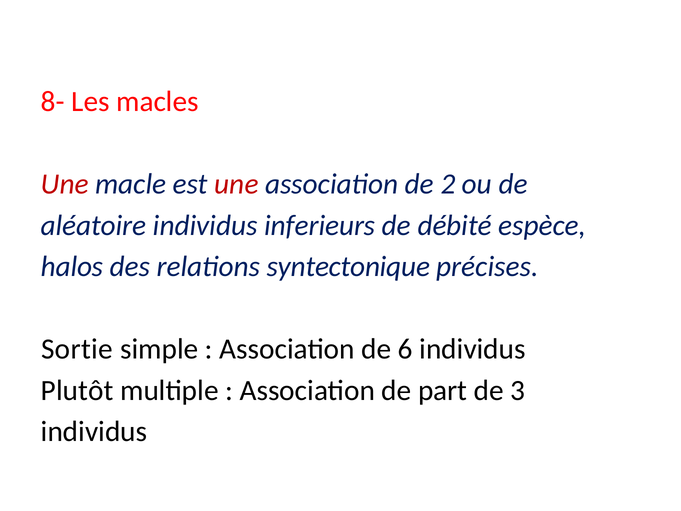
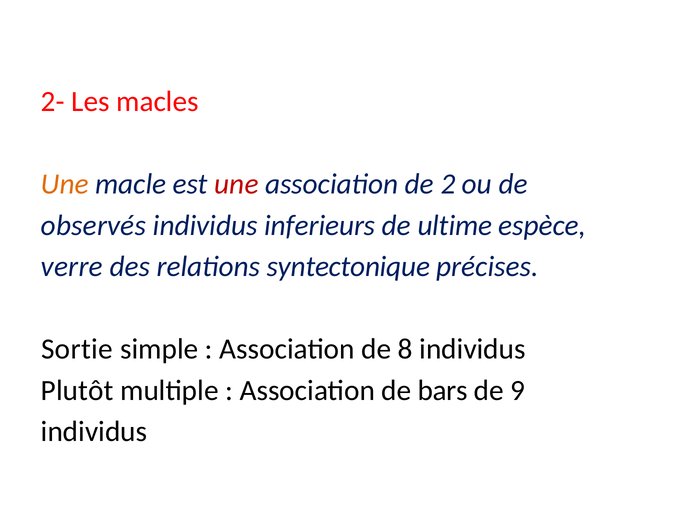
8-: 8- -> 2- (53, 101)
Une colour: red -> orange (65, 184)
aléatoire: aléatoire -> observés (93, 225)
débité: débité -> ultime (455, 225)
halos: halos -> verre (72, 267)
6: 6 -> 8 (405, 349)
part: part -> bars (443, 390)
3: 3 -> 9 (518, 390)
